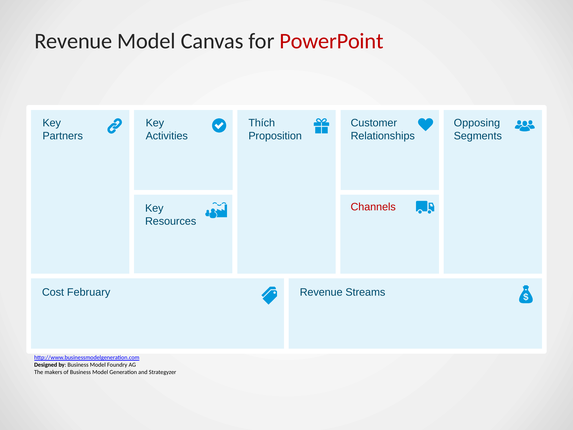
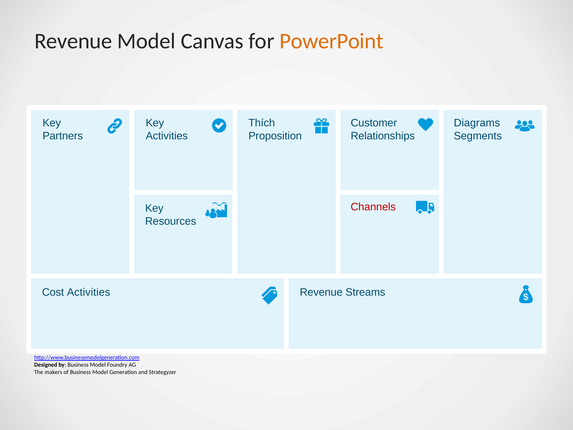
PowerPoint colour: red -> orange (332, 41)
Opposing: Opposing -> Diagrams (477, 123)
Cost February: February -> Activities (89, 292)
